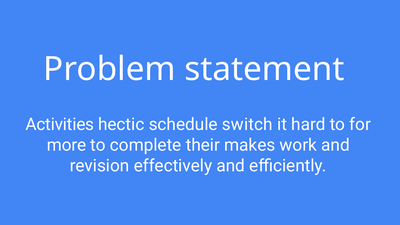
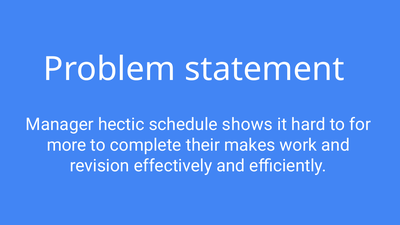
Activities: Activities -> Manager (60, 124)
switch: switch -> shows (247, 124)
